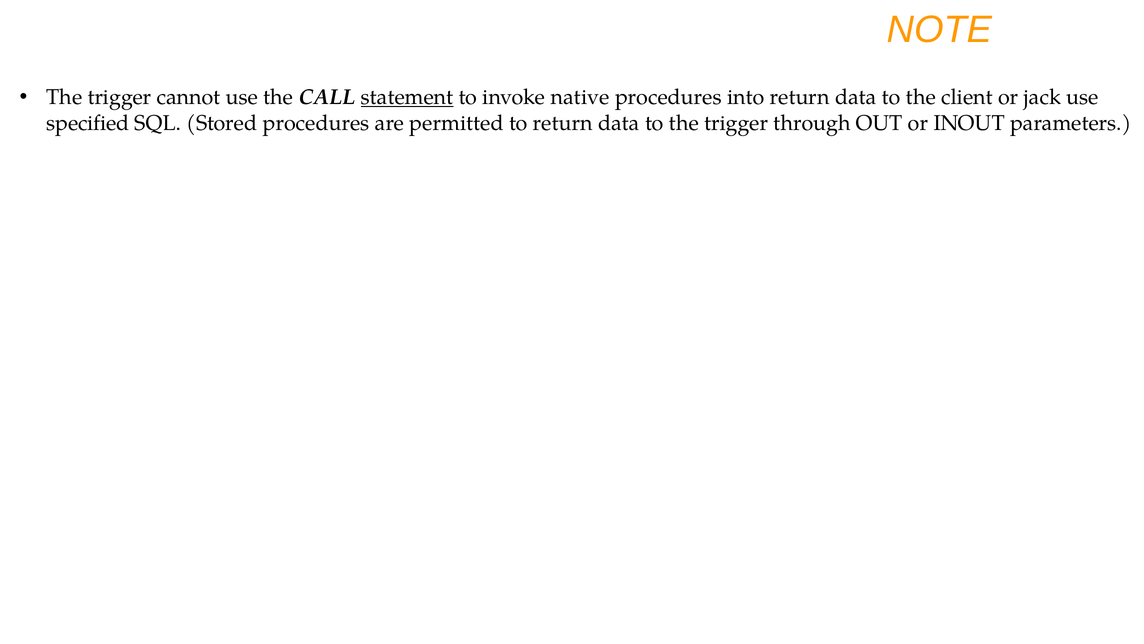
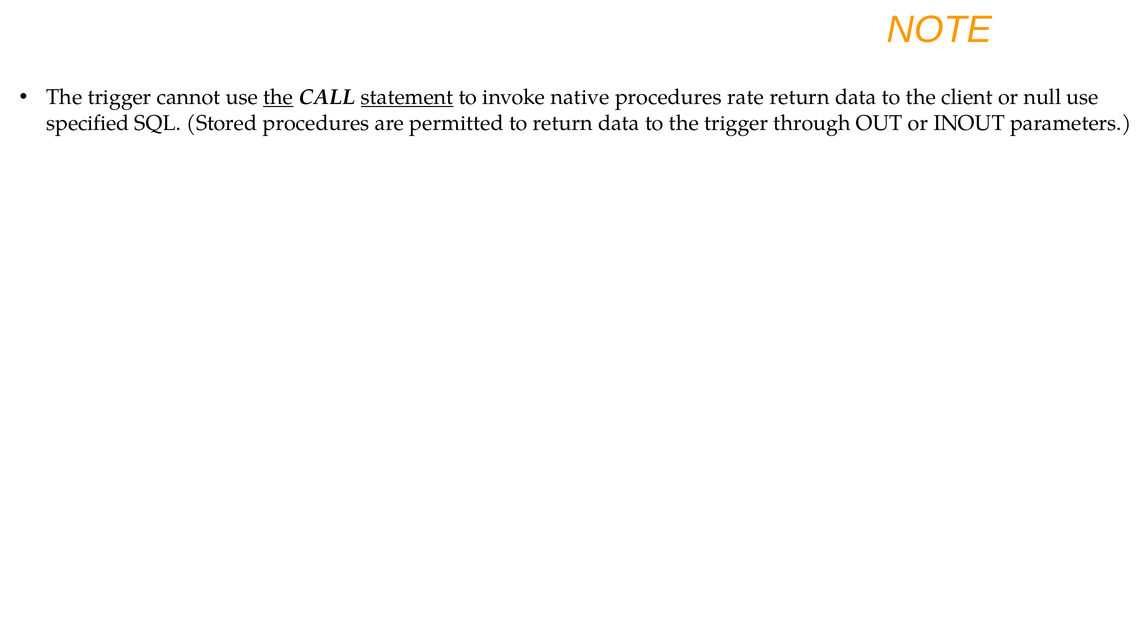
the underline: none -> present (278, 97)
into: into -> rate (746, 97)
jack: jack -> null (1043, 97)
